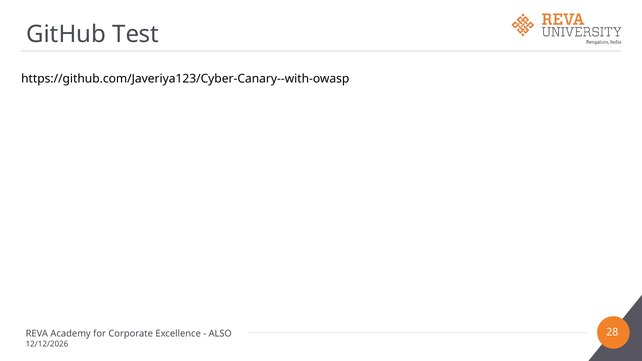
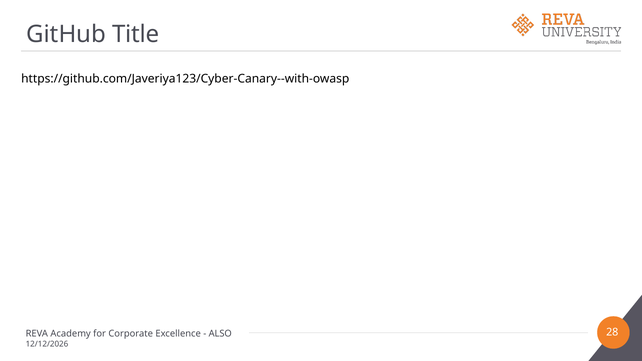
Test: Test -> Title (136, 34)
